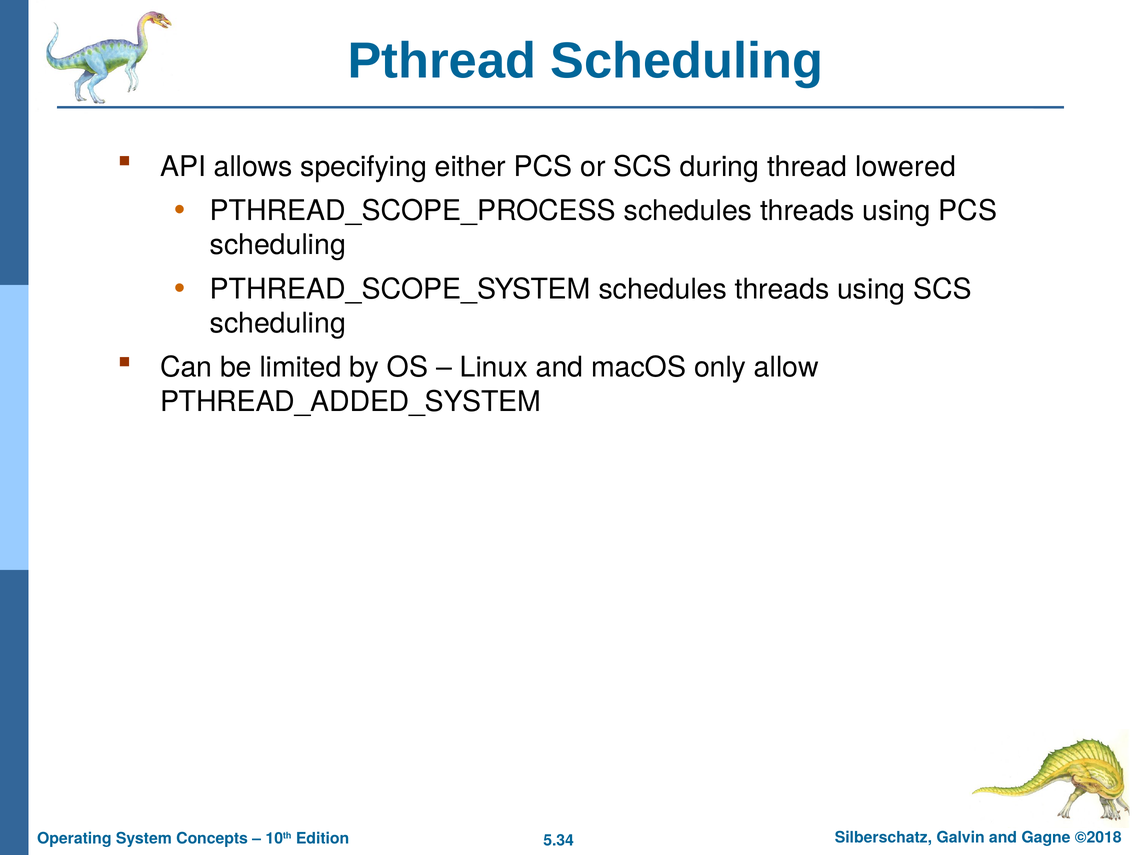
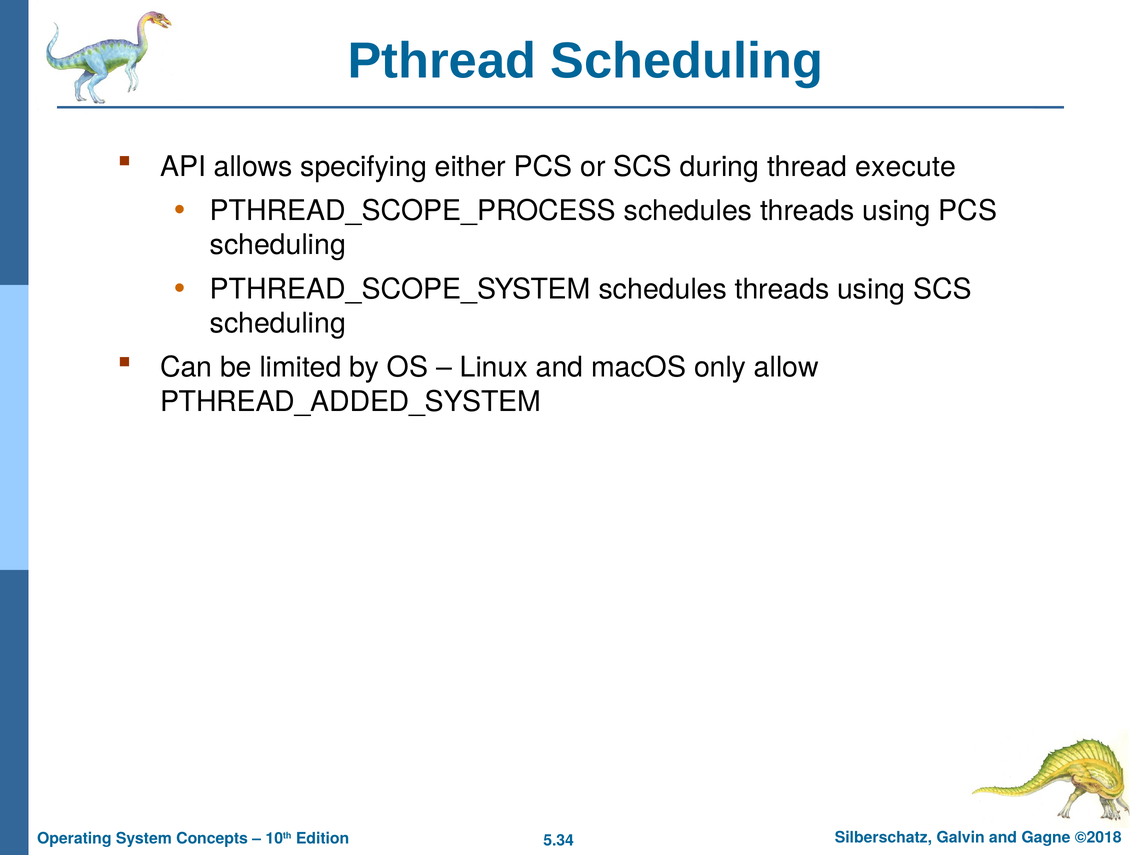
lowered: lowered -> execute (906, 167)
